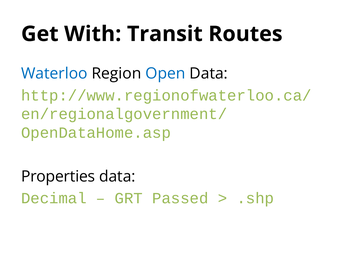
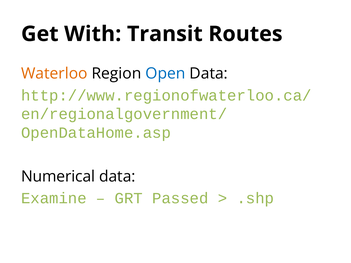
Waterloo colour: blue -> orange (54, 74)
Properties: Properties -> Numerical (58, 177)
Decimal: Decimal -> Examine (54, 198)
